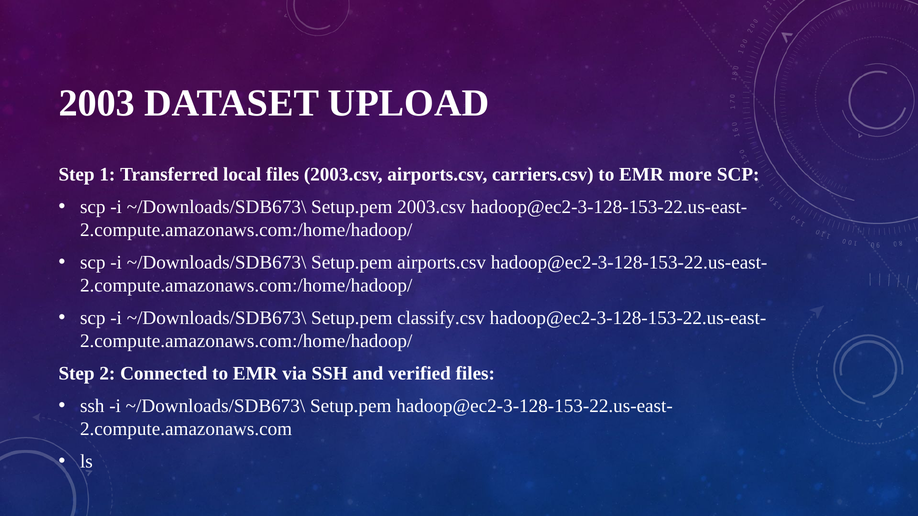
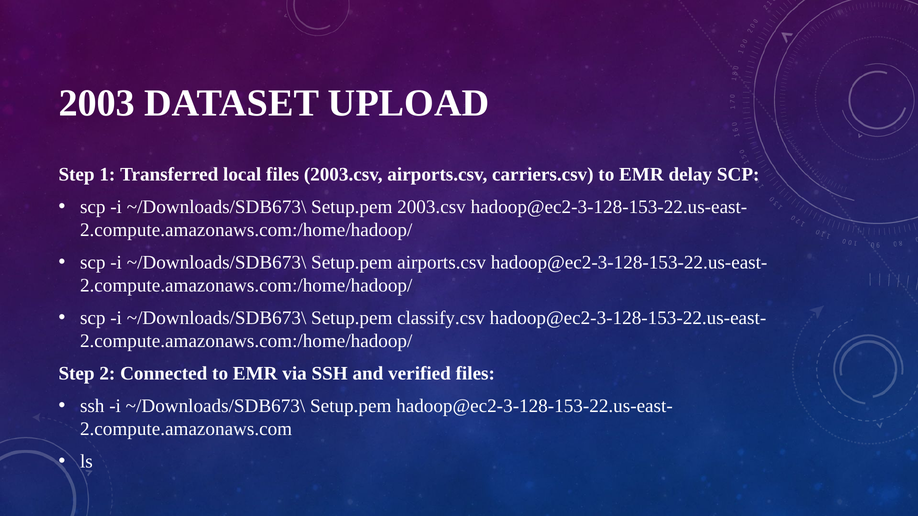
more: more -> delay (690, 175)
